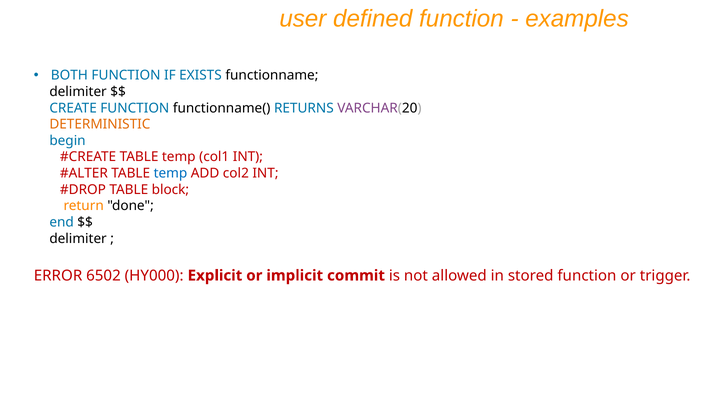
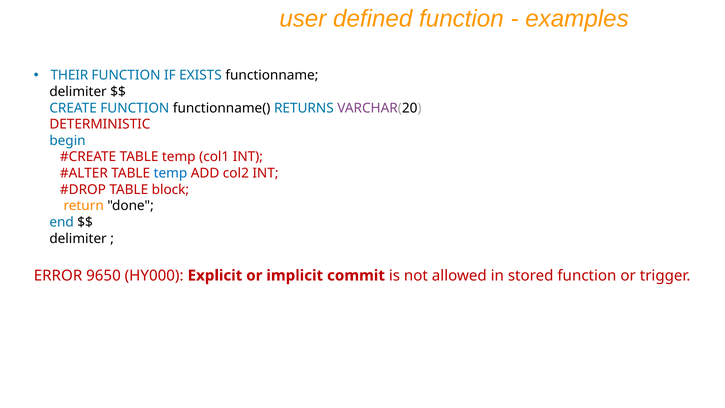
BOTH: BOTH -> THEIR (69, 75)
DETERMINISTIC colour: orange -> red (100, 124)
6502: 6502 -> 9650 (103, 275)
